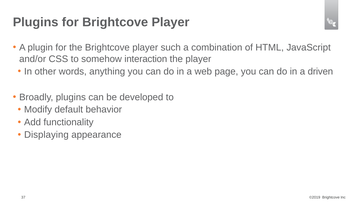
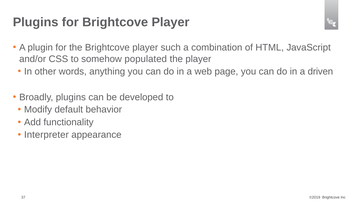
interaction: interaction -> populated (146, 59)
Displaying: Displaying -> Interpreter (46, 135)
